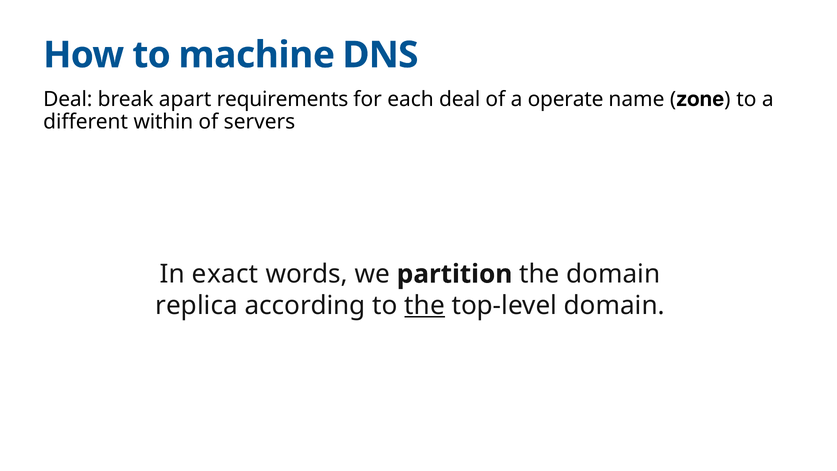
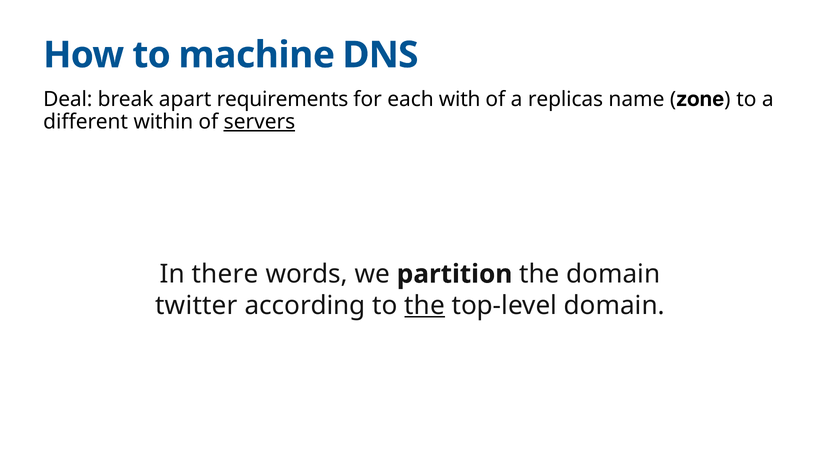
each deal: deal -> with (460, 99)
operate: operate -> replicas (565, 99)
servers underline: none -> present (259, 122)
exact: exact -> there (225, 274)
replica: replica -> twitter (196, 305)
